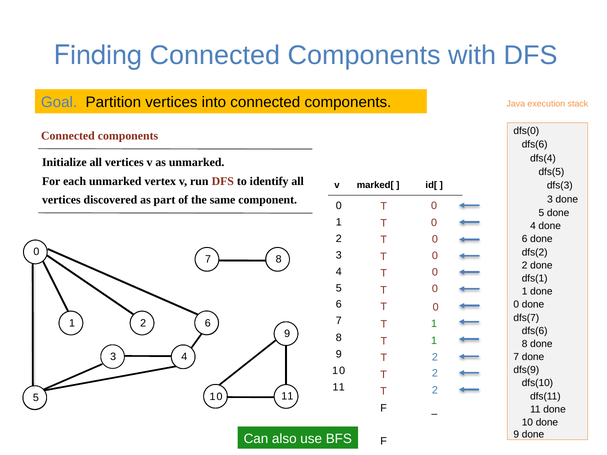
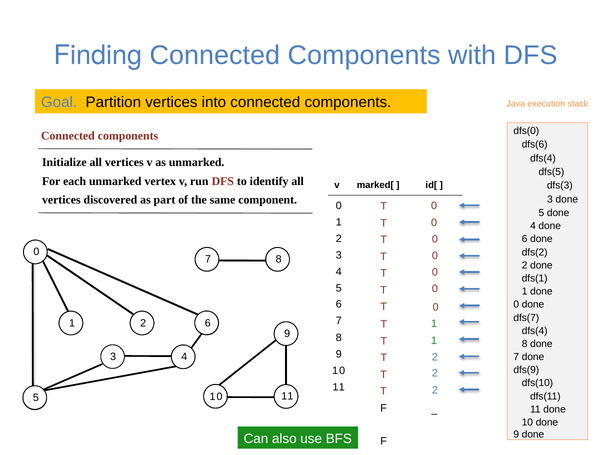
dfs(6: dfs(6 -> dfs(4 (535, 331)
